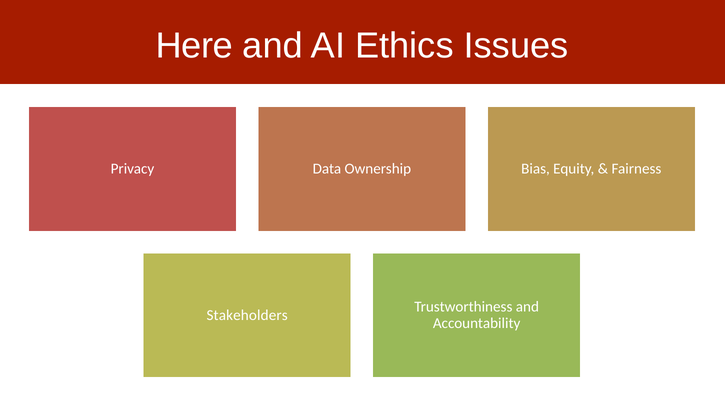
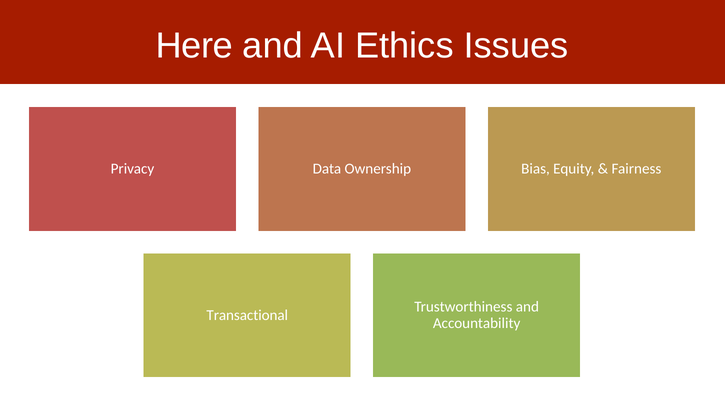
Stakeholders: Stakeholders -> Transactional (247, 315)
